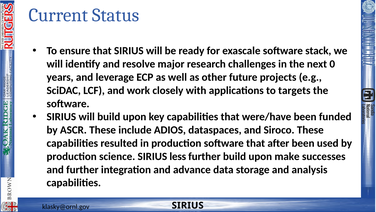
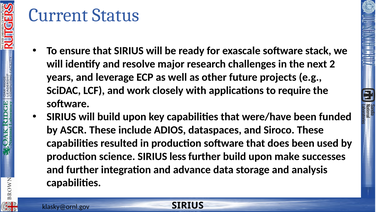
0: 0 -> 2 (332, 64)
targets: targets -> require (294, 90)
after: after -> does (278, 143)
